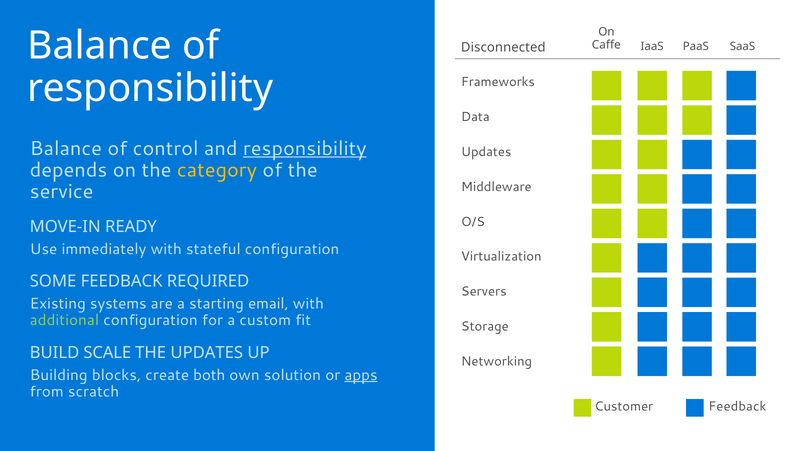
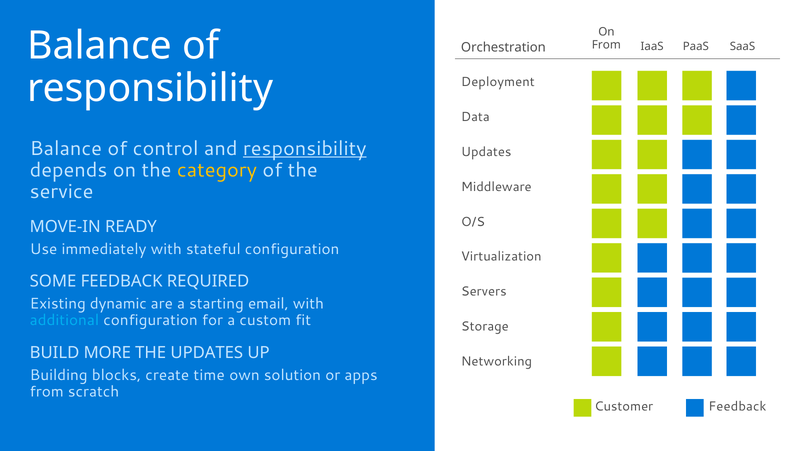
Caffe: Caffe -> From (606, 45)
Disconnected: Disconnected -> Orchestration (503, 48)
Frameworks: Frameworks -> Deployment (498, 82)
systems: systems -> dynamic (118, 303)
additional colour: light green -> light blue (64, 320)
SCALE: SCALE -> MORE (107, 352)
both: both -> time (209, 375)
apps underline: present -> none (361, 375)
